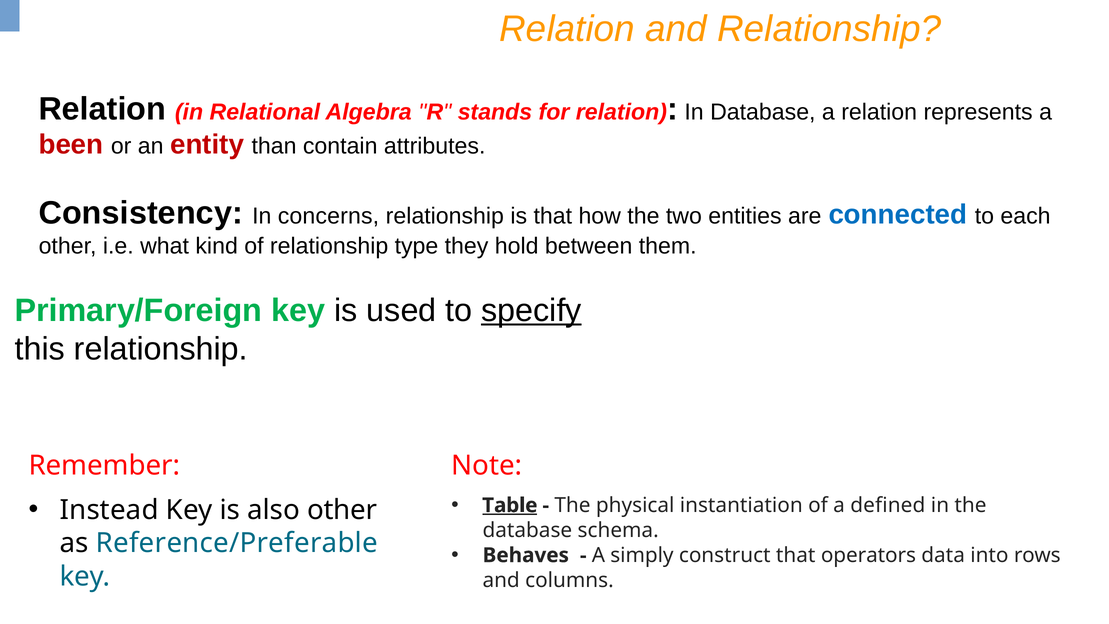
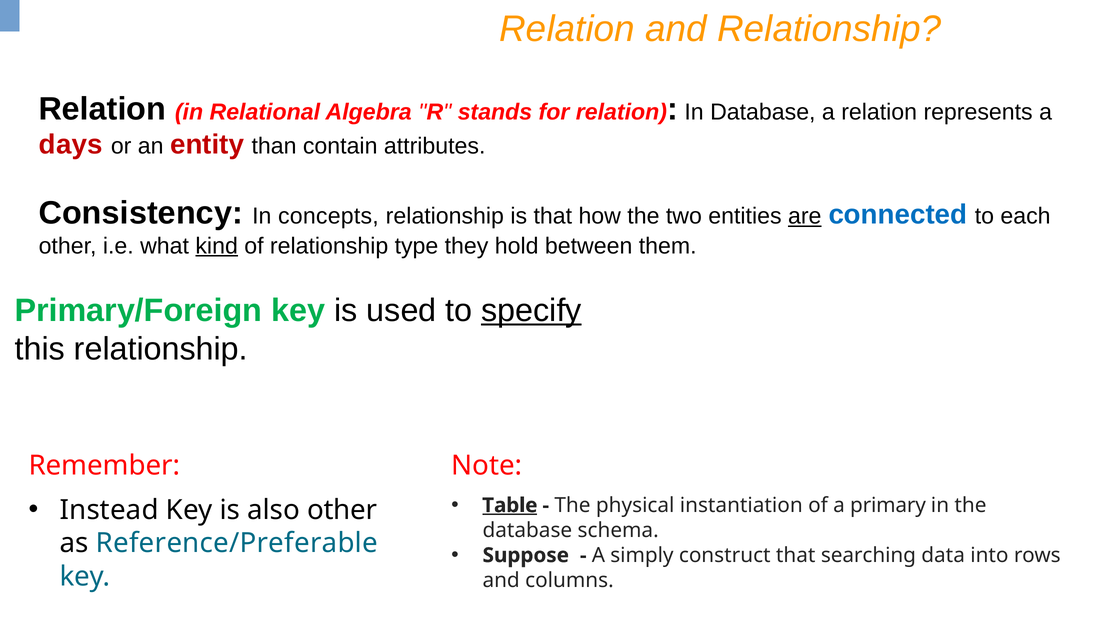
been: been -> days (71, 145)
concerns: concerns -> concepts (328, 216)
are underline: none -> present (805, 216)
kind underline: none -> present (217, 246)
defined: defined -> primary (888, 505)
Behaves: Behaves -> Suppose (526, 555)
operators: operators -> searching (868, 555)
